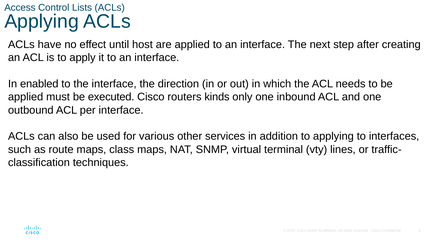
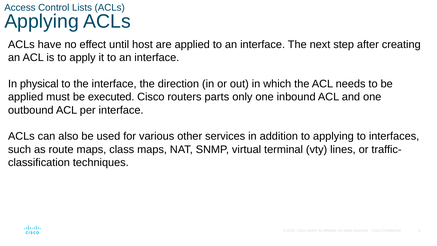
enabled: enabled -> physical (39, 84)
kinds: kinds -> parts (217, 97)
